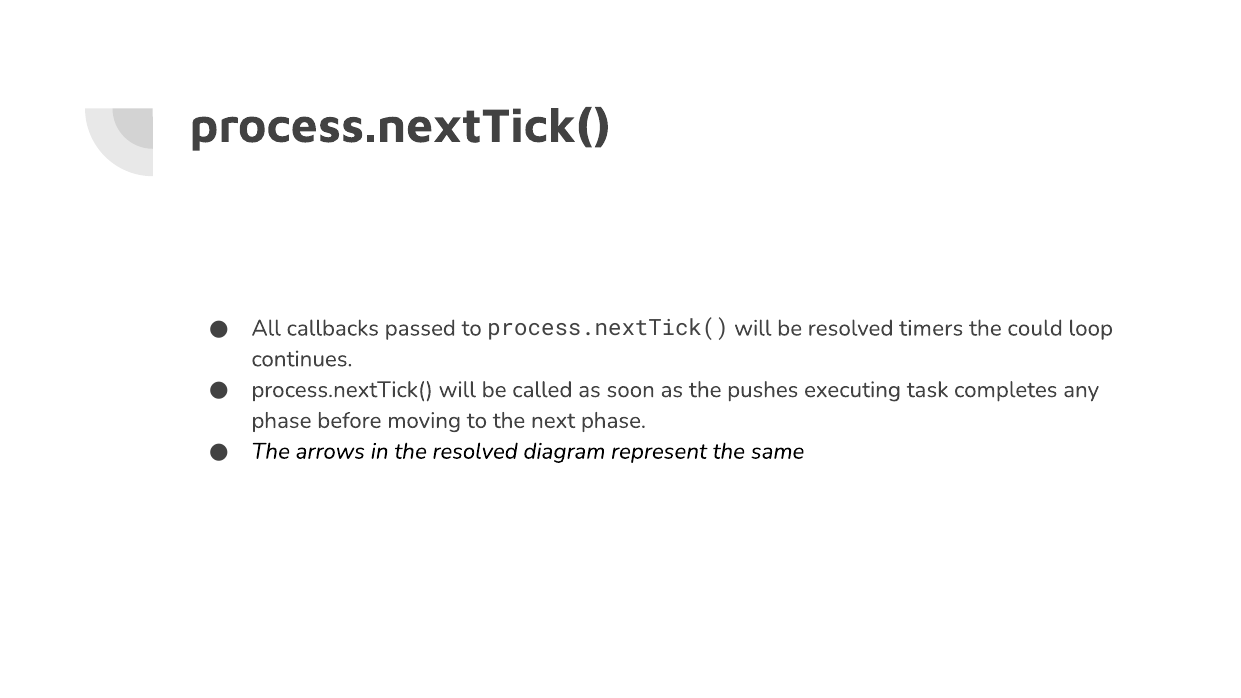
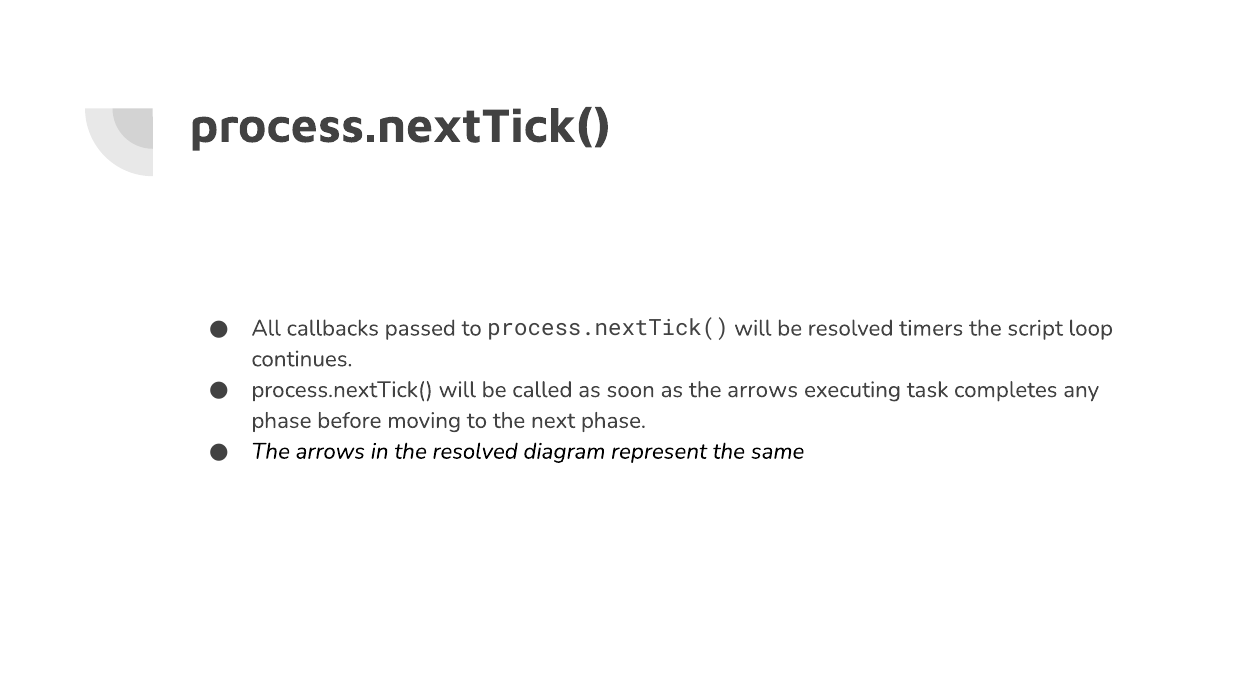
could: could -> script (1035, 328)
as the pushes: pushes -> arrows (763, 390)
